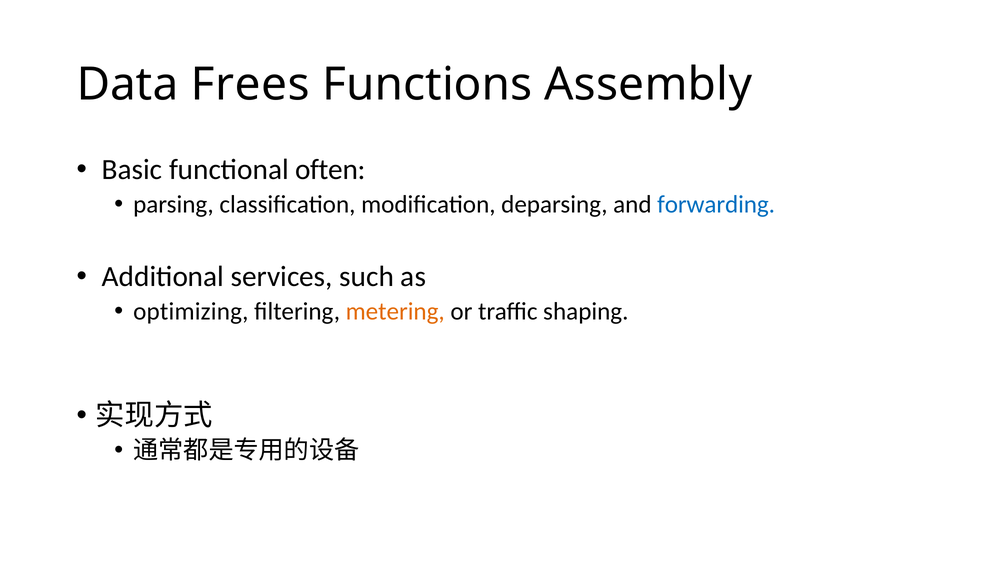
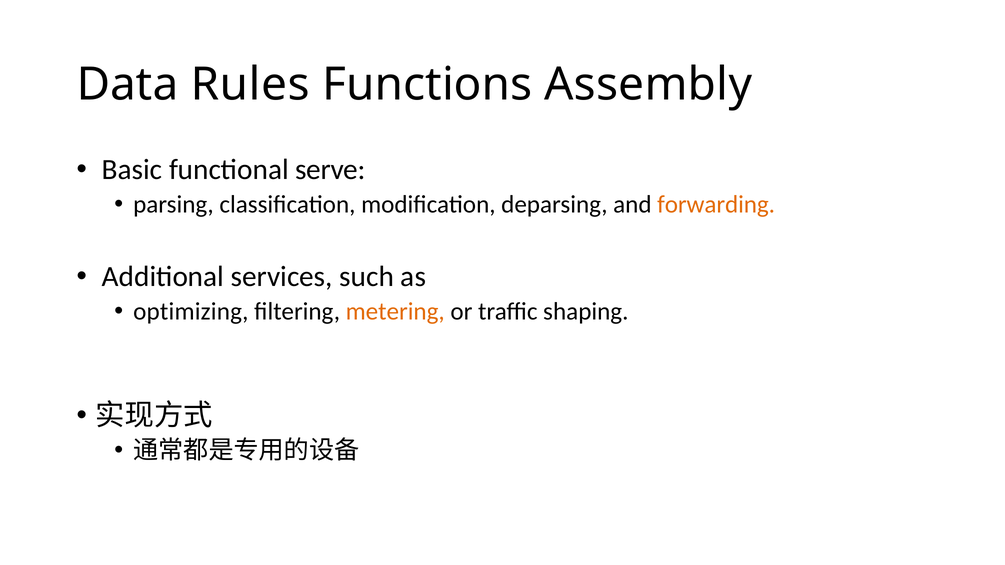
Frees: Frees -> Rules (250, 84)
often: often -> serve (330, 170)
forwarding colour: blue -> orange (716, 205)
